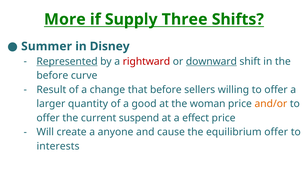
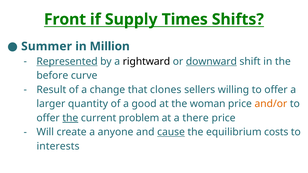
More: More -> Front (65, 19)
Three: Three -> Times (185, 19)
Disney: Disney -> Million (110, 46)
rightward colour: red -> black (146, 61)
that before: before -> clones (166, 90)
the underline: none -> present (70, 118)
suspend: suspend -> problem (139, 118)
effect: effect -> there (196, 118)
cause underline: none -> present (171, 132)
equilibrium offer: offer -> costs (276, 132)
